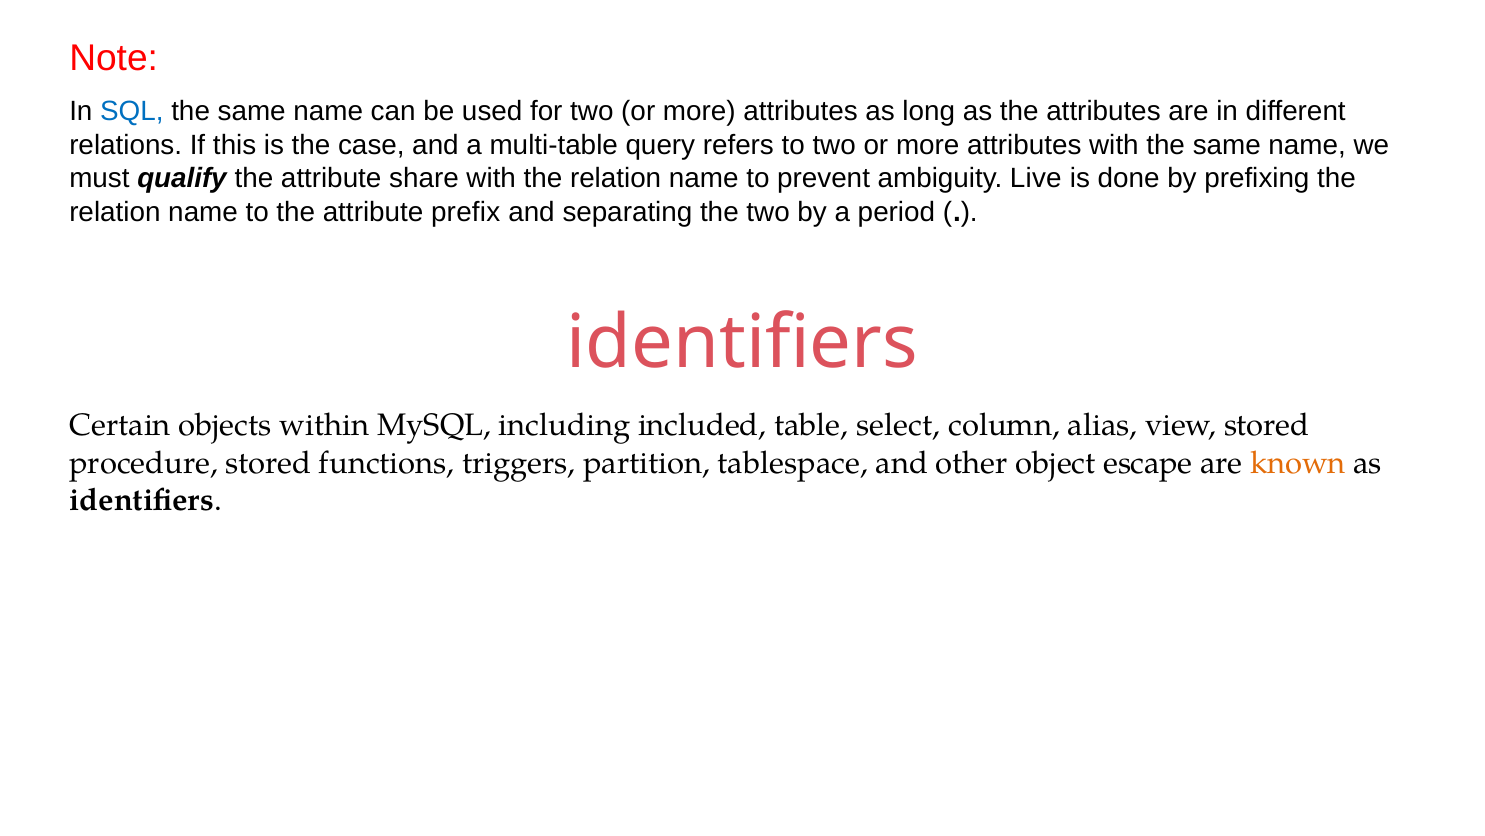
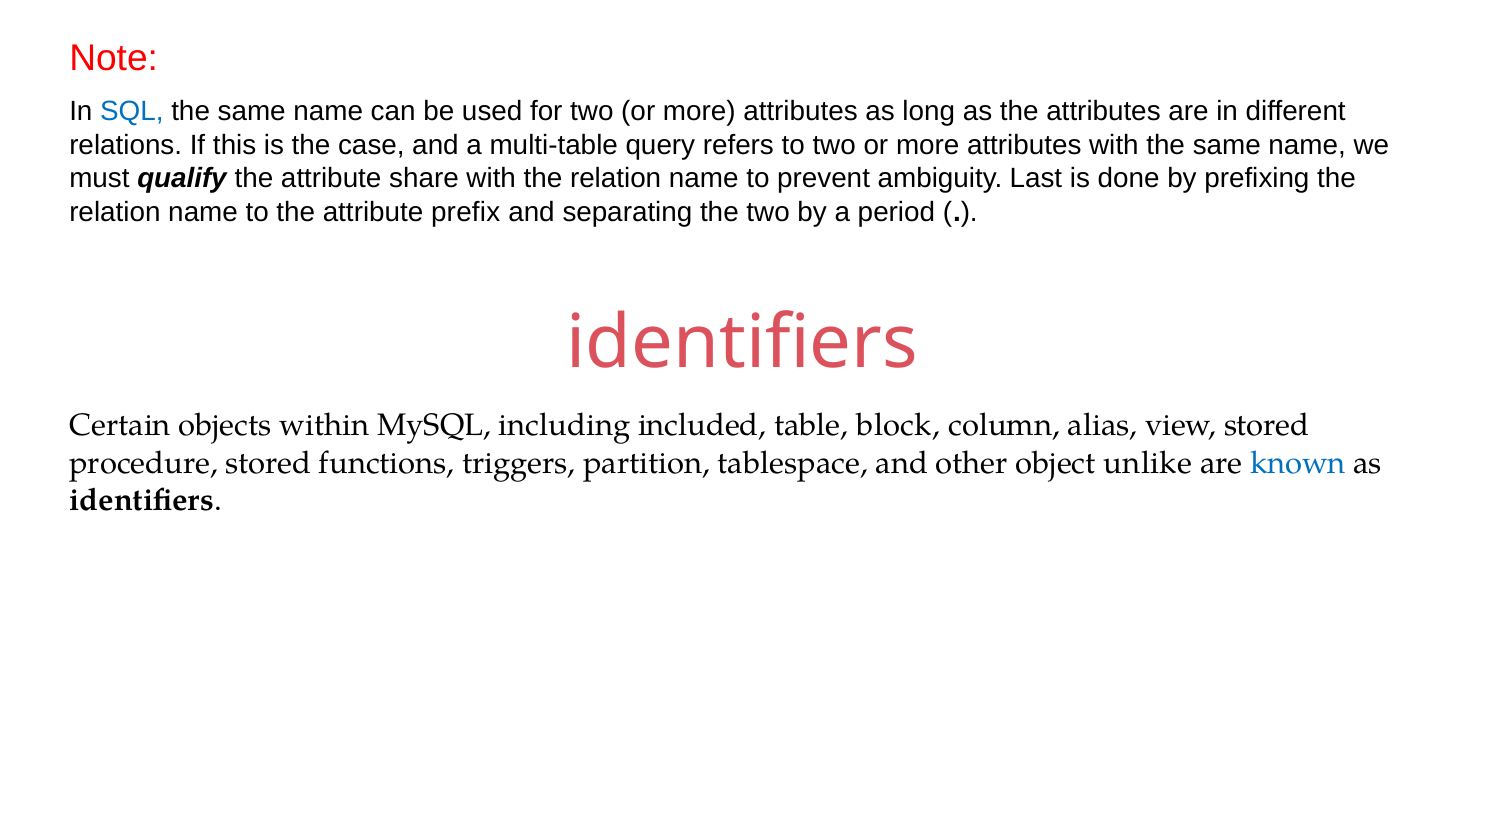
Live: Live -> Last (1036, 178)
select: select -> block (898, 425)
escape: escape -> unlike (1148, 462)
known colour: orange -> blue (1298, 462)
